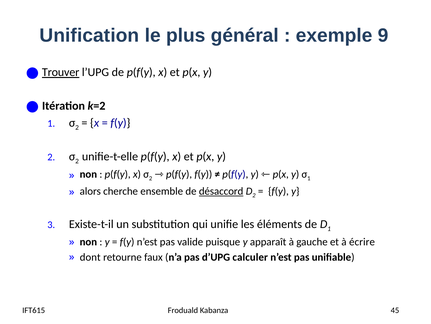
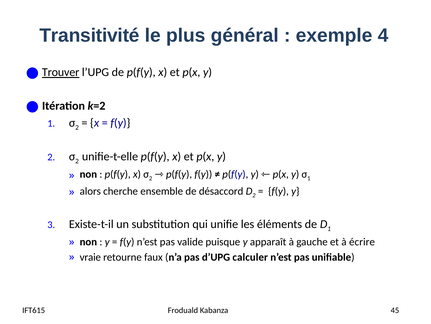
Unification: Unification -> Transitivité (90, 35)
9: 9 -> 4 (383, 35)
désaccord underline: present -> none (221, 191)
dont: dont -> vraie (90, 257)
